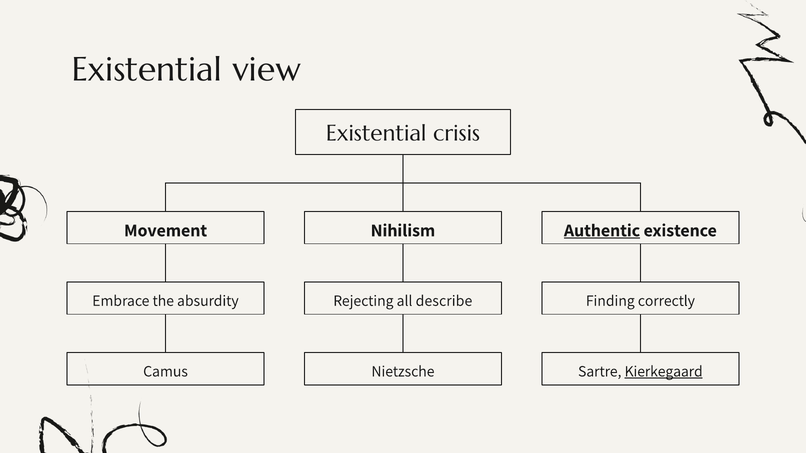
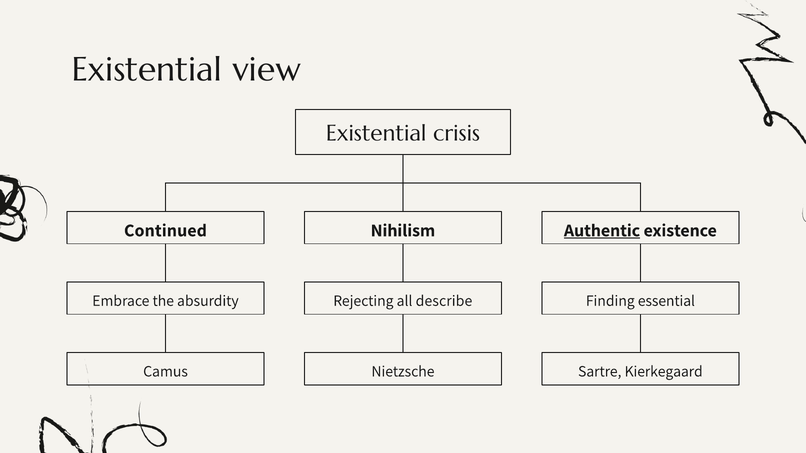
Movement: Movement -> Continued (165, 231)
correctly: correctly -> essential (666, 301)
Kierkegaard underline: present -> none (664, 372)
